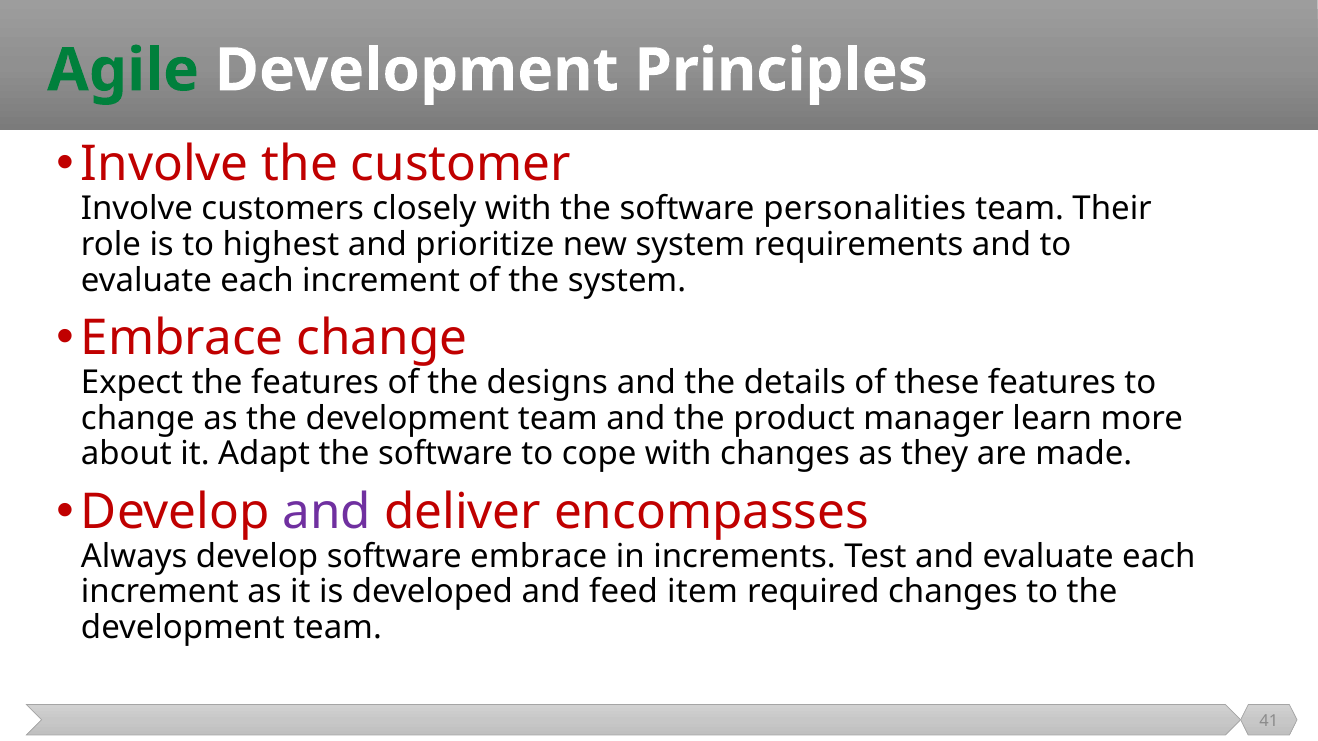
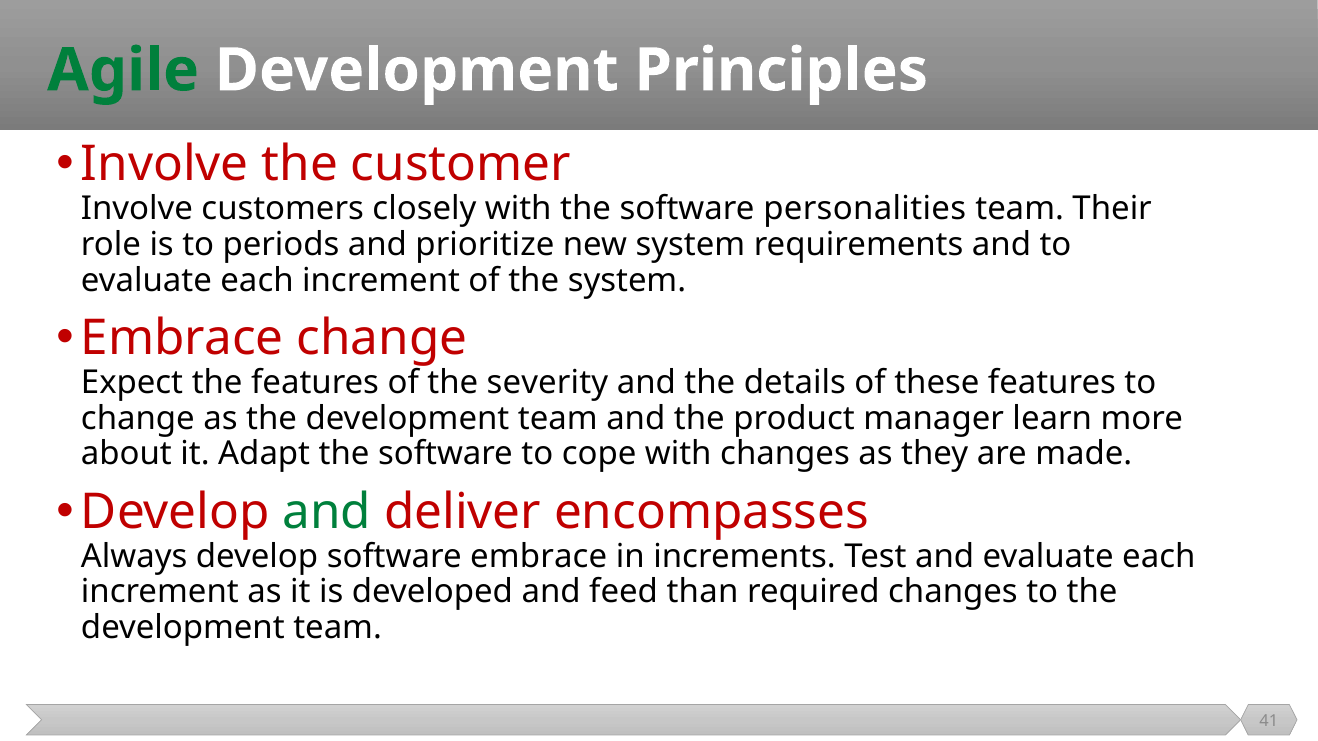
highest: highest -> periods (281, 245)
designs: designs -> severity (547, 383)
and colour: purple -> green (327, 512)
item: item -> than (702, 592)
